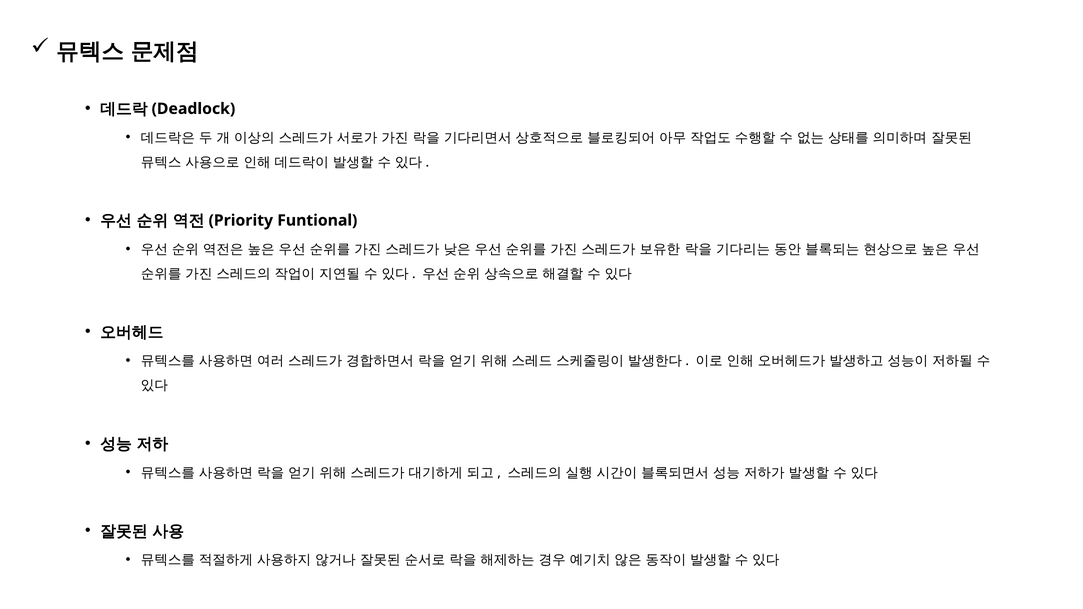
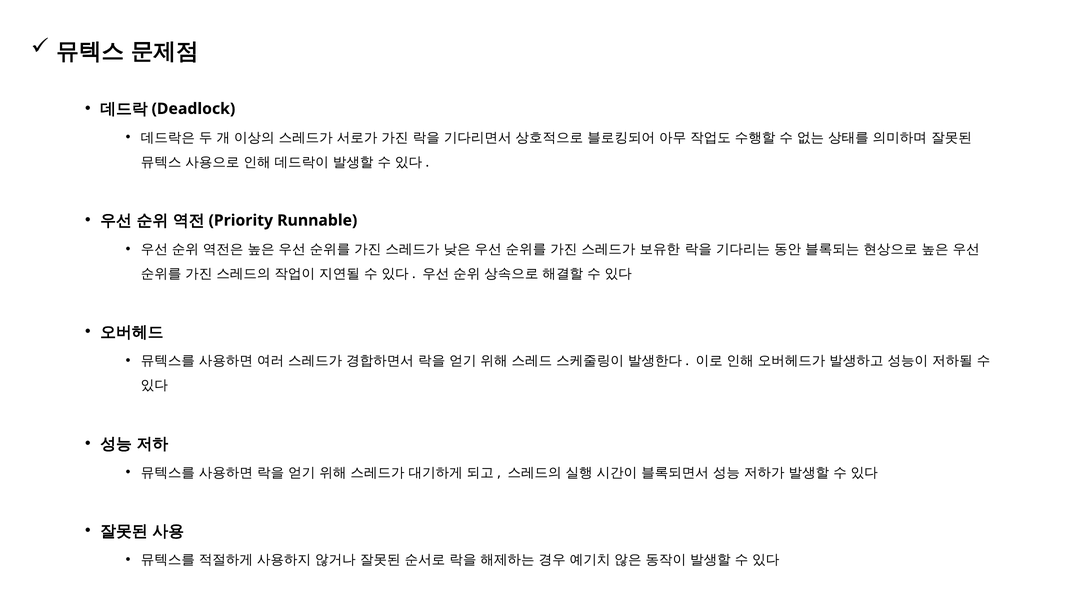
Funtional: Funtional -> Runnable (317, 220)
